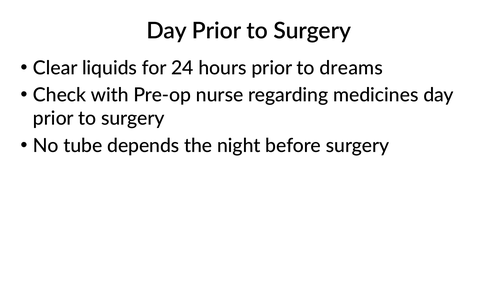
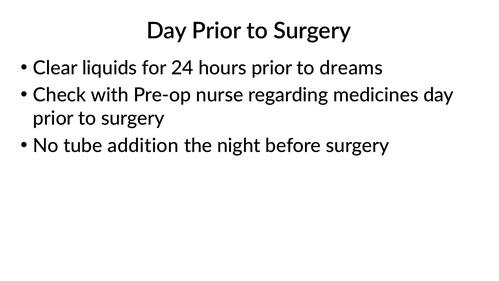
depends: depends -> addition (143, 146)
